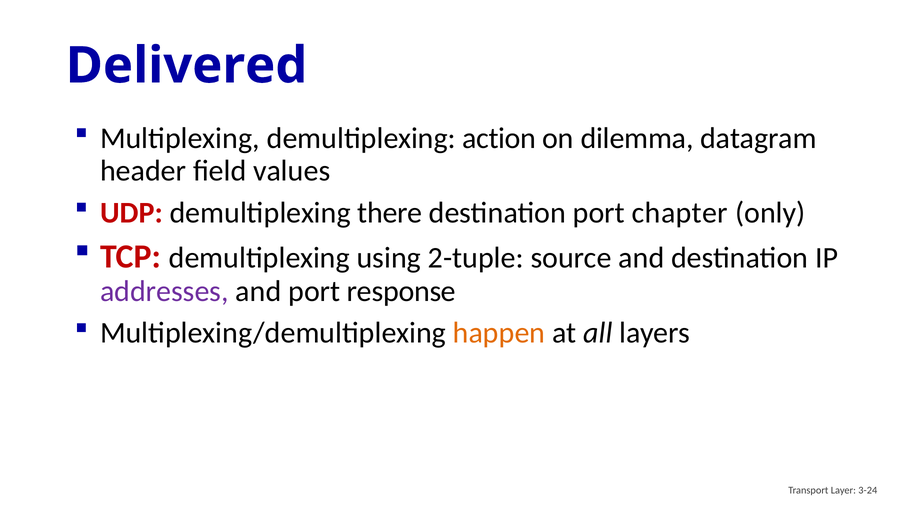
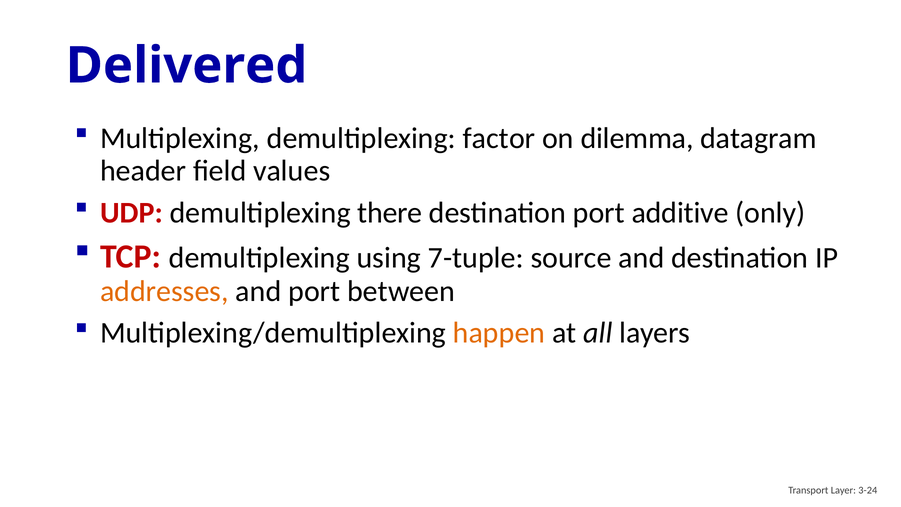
action: action -> factor (499, 138)
chapter: chapter -> additive (680, 213)
2-tuple: 2-tuple -> 7-tuple (476, 258)
addresses colour: purple -> orange (164, 291)
response: response -> between (401, 291)
